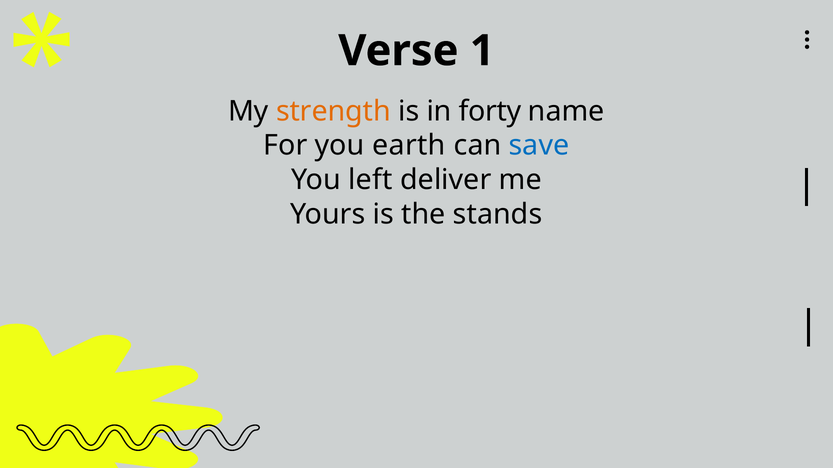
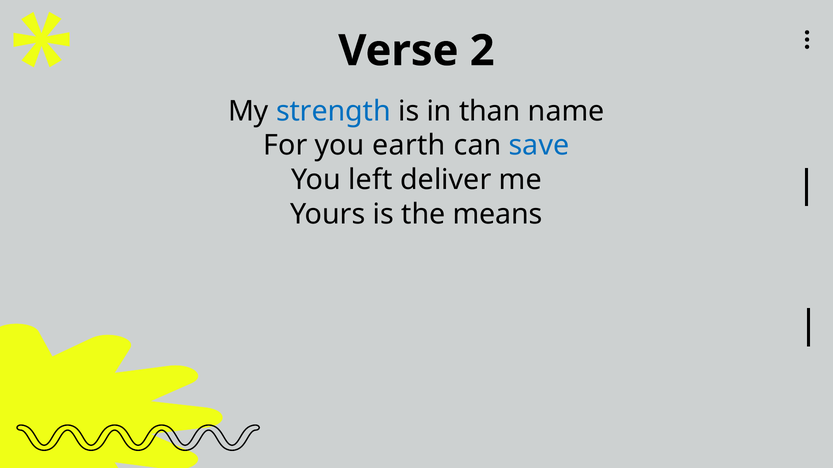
1: 1 -> 2 (482, 51)
strength colour: orange -> blue (333, 111)
forty: forty -> than (490, 111)
stands: stands -> means (498, 214)
